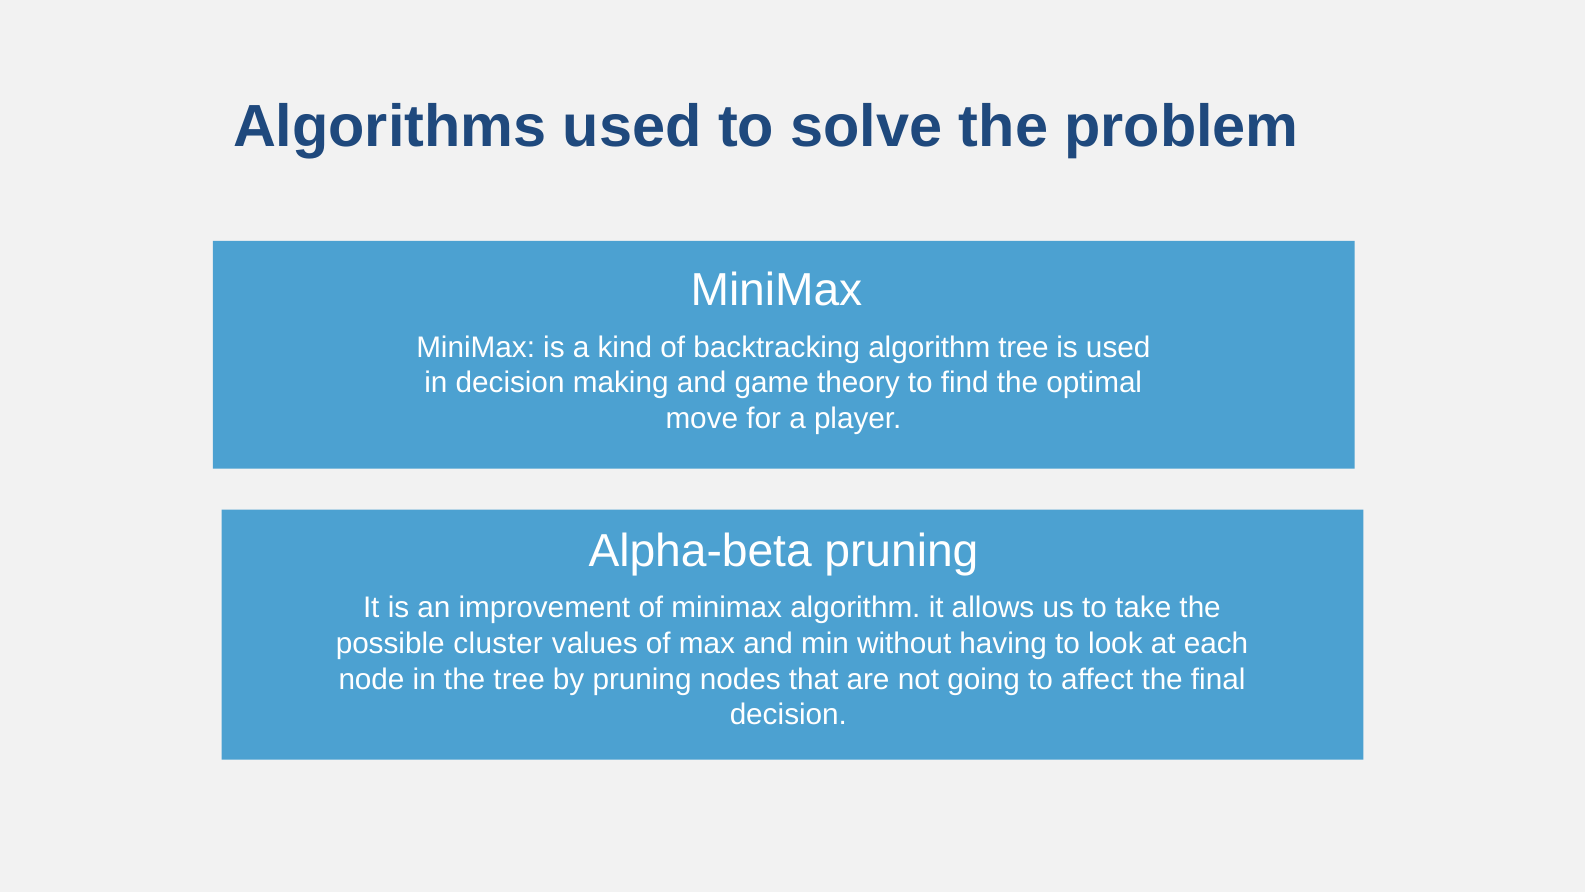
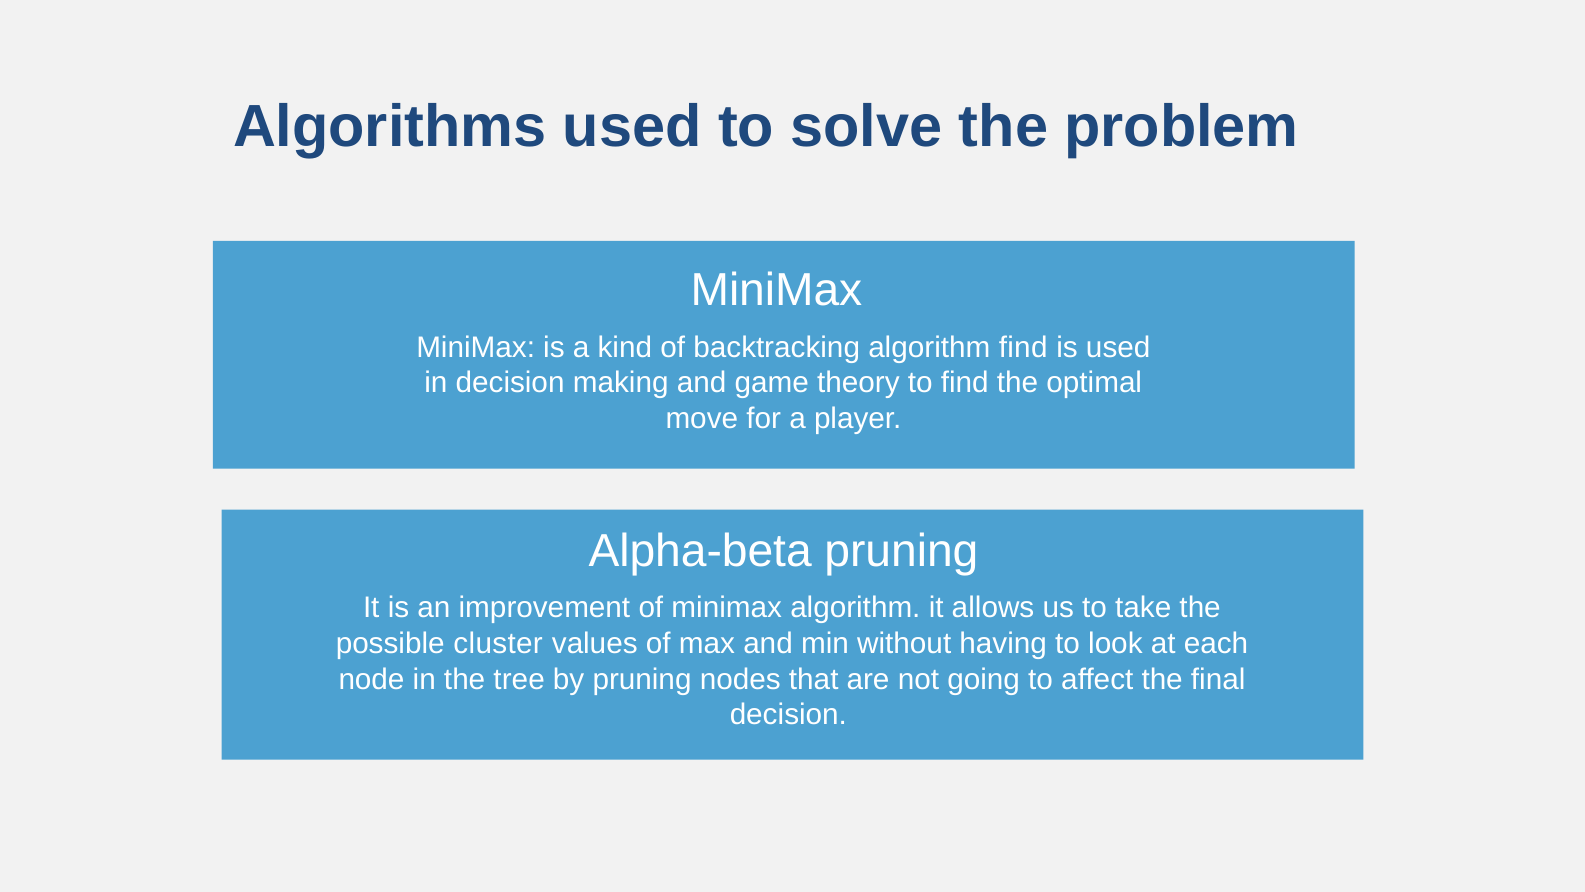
algorithm tree: tree -> find (1023, 347)
